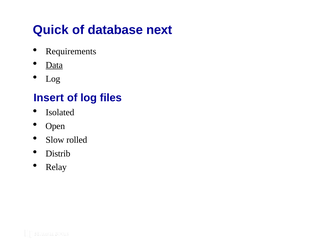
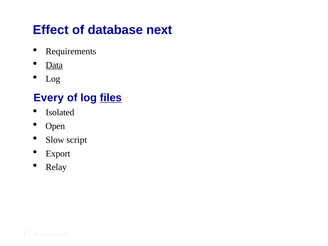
Quick: Quick -> Effect (51, 30)
Insert: Insert -> Every (49, 98)
files underline: none -> present (111, 98)
rolled: rolled -> script (77, 140)
Distrib: Distrib -> Export (58, 154)
